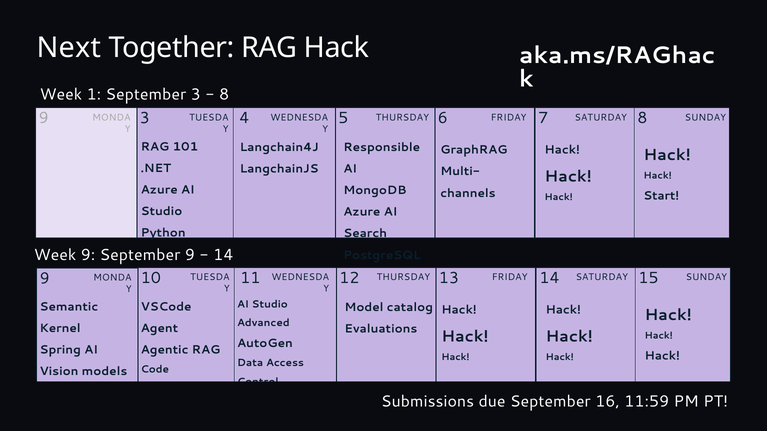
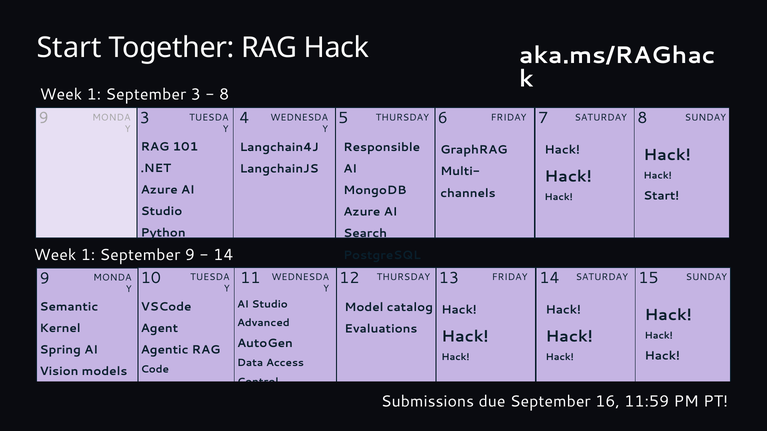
Next: Next -> Start (69, 48)
9: 9 -> 1 (88, 255)
